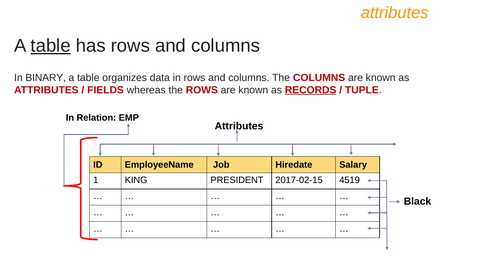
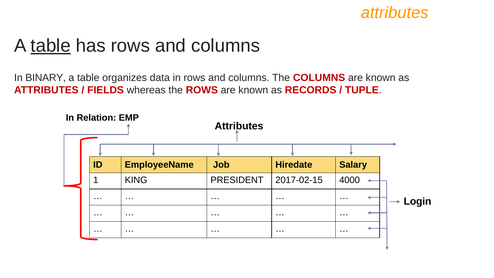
RECORDS underline: present -> none (311, 90)
4519: 4519 -> 4000 (350, 180)
Black: Black -> Login (418, 201)
